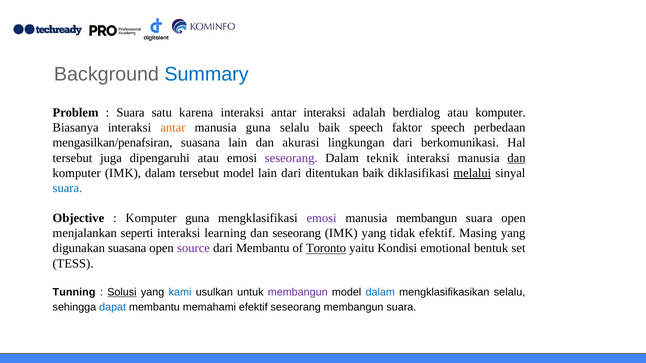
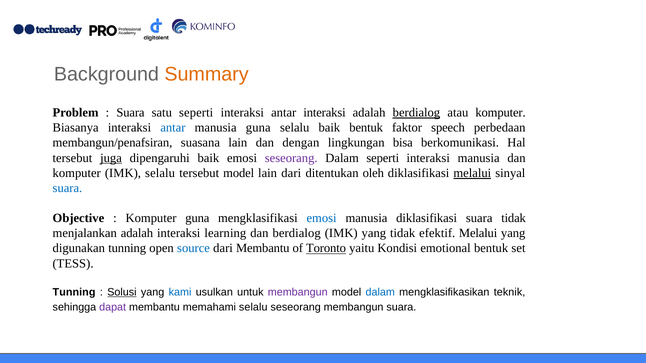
Summary colour: blue -> orange (207, 74)
satu karena: karena -> seperti (196, 113)
berdialog underline: none -> present (416, 113)
antar colour: orange -> blue (173, 128)
baik speech: speech -> bentuk (366, 128)
mengasilkan/penafsiran: mengasilkan/penafsiran -> membangun/penafsiran (112, 143)
akurasi: akurasi -> dengan (301, 143)
lingkungan dari: dari -> bisa (403, 143)
juga underline: none -> present (111, 158)
dipengaruhi atau: atau -> baik (208, 158)
Dalam teknik: teknik -> seperti (383, 158)
dan underline: present -> none (516, 158)
IMK dalam: dalam -> selalu (160, 173)
ditentukan baik: baik -> oleh (373, 173)
emosi colour: purple -> blue (322, 218)
manusia membangun: membangun -> diklasifikasi (427, 218)
suara open: open -> tidak (514, 218)
menjalankan seperti: seperti -> adalah (137, 234)
dan seseorang: seseorang -> berdialog (297, 234)
efektif Masing: Masing -> Melalui (478, 234)
digunakan suasana: suasana -> tunning (127, 249)
source colour: purple -> blue (193, 249)
mengklasifikasikan selalu: selalu -> teknik (510, 293)
dapat colour: blue -> purple (113, 307)
memahami efektif: efektif -> selalu (253, 307)
